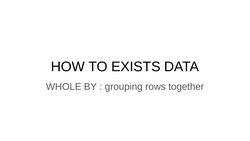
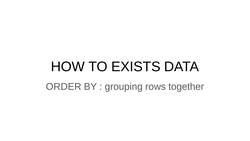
WHOLE: WHOLE -> ORDER (64, 87)
